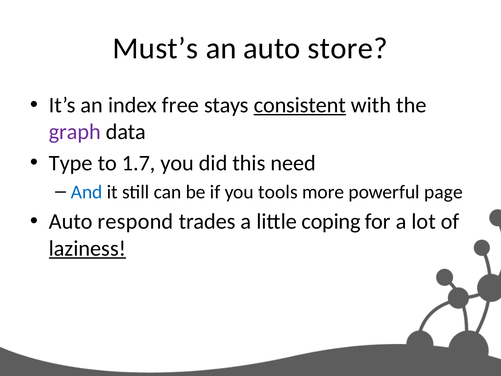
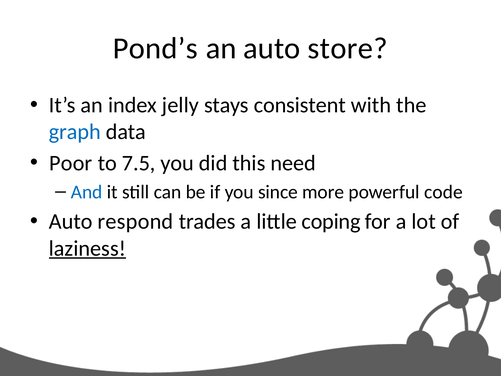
Must’s: Must’s -> Pond’s (155, 48)
free: free -> jelly (180, 105)
consistent underline: present -> none (300, 105)
graph colour: purple -> blue (75, 132)
Type: Type -> Poor (71, 163)
1.7: 1.7 -> 7.5 (139, 163)
tools: tools -> since (278, 192)
page: page -> code (443, 192)
